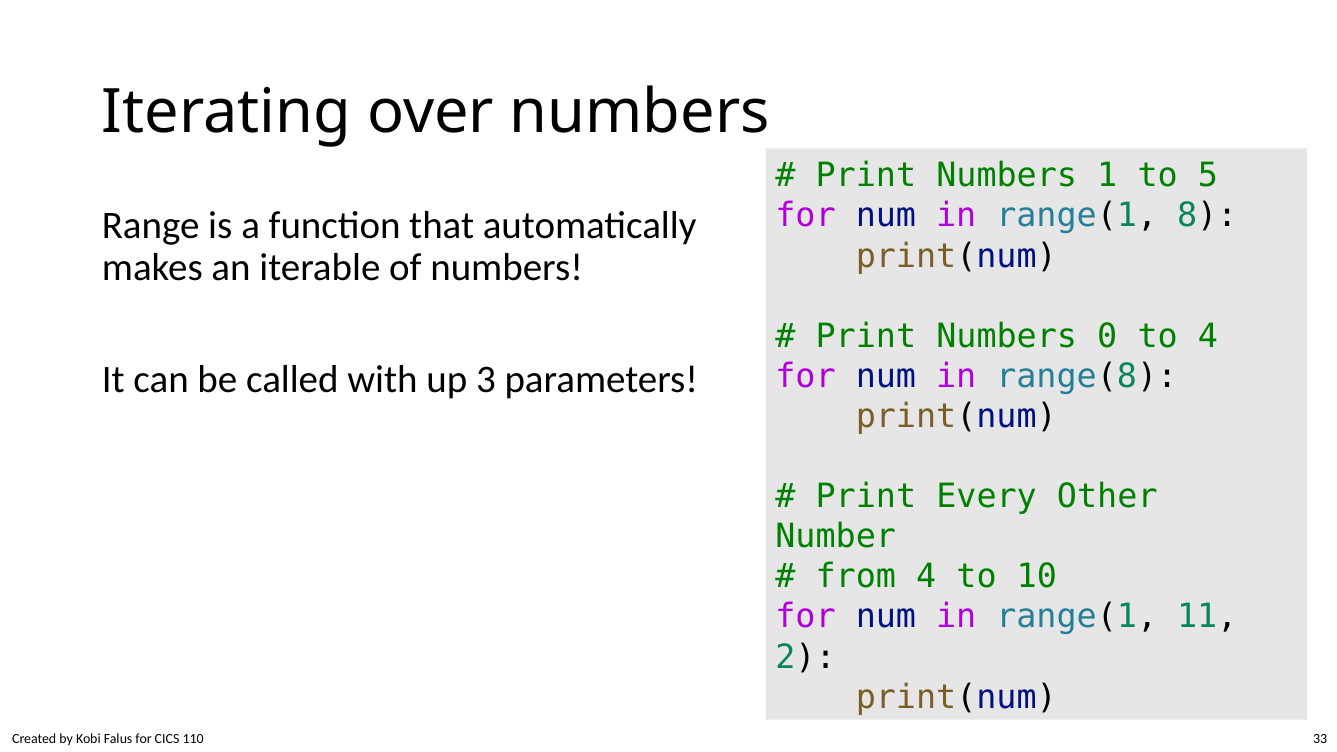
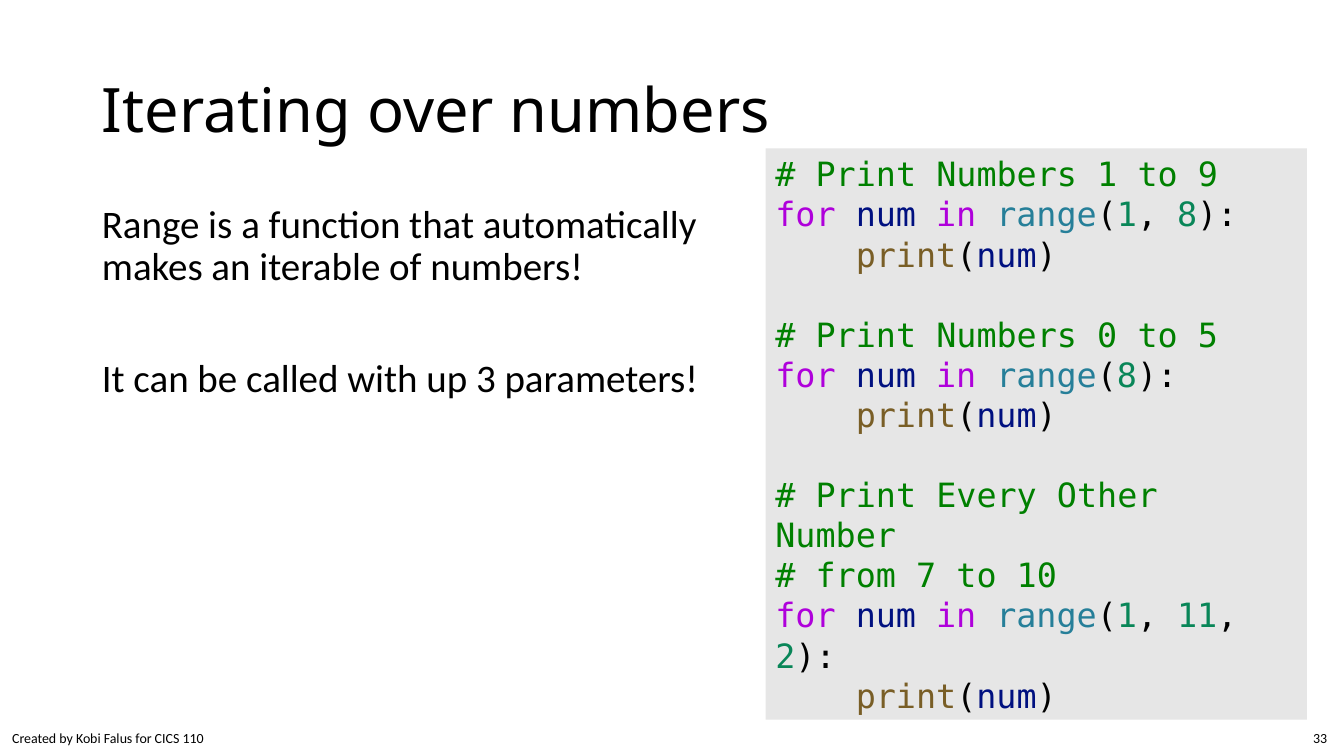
5: 5 -> 9 (1208, 176)
to 4: 4 -> 5 (1208, 336)
from 4: 4 -> 7 (926, 577)
